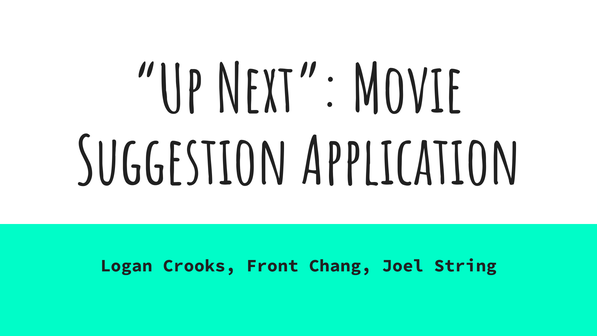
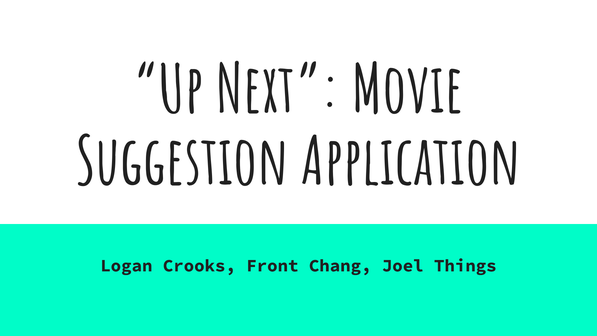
String: String -> Things (465, 266)
